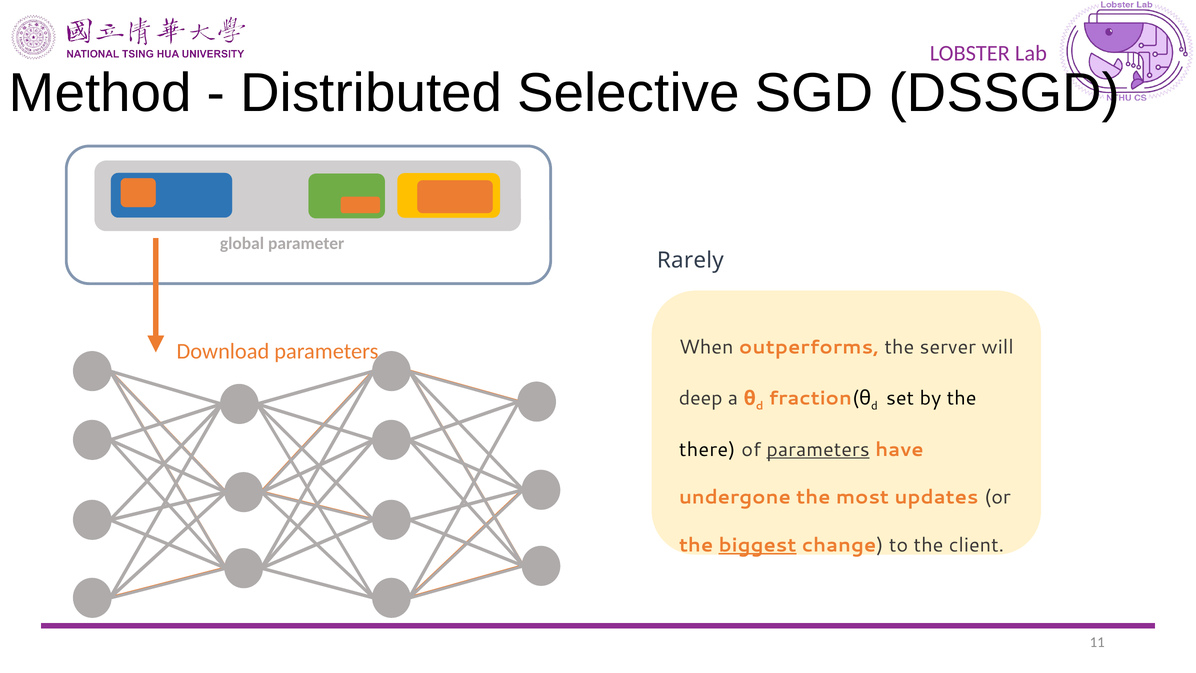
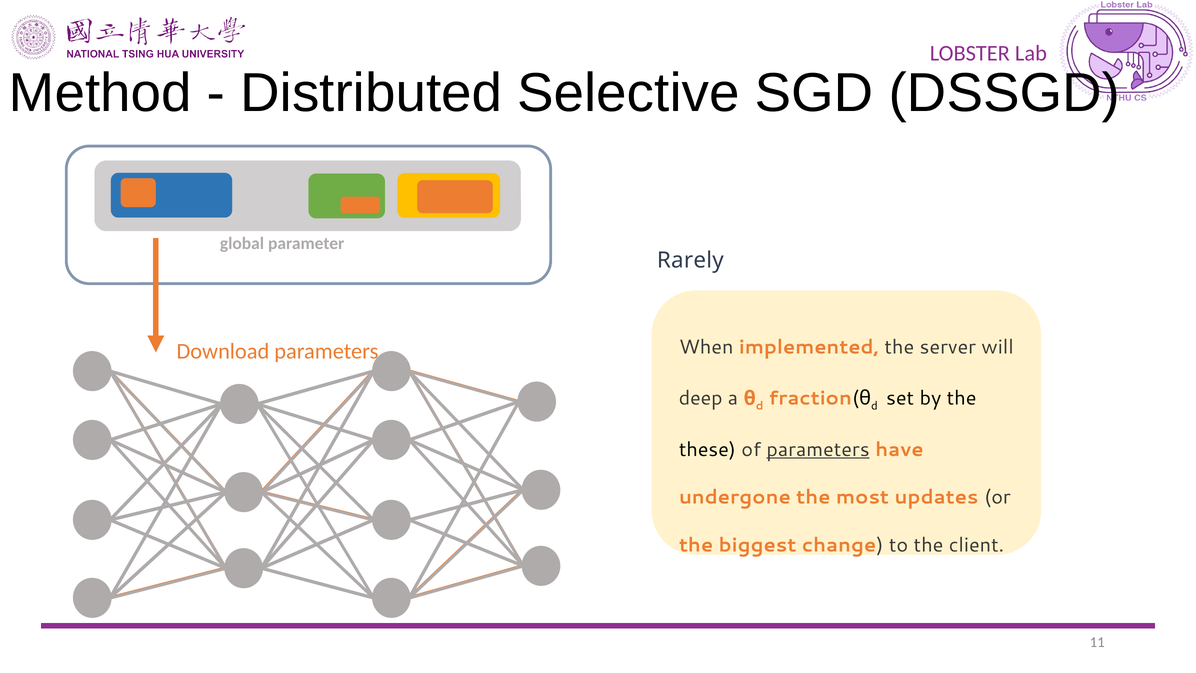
outperforms: outperforms -> implemented (809, 347)
there: there -> these (707, 449)
biggest underline: present -> none (758, 545)
